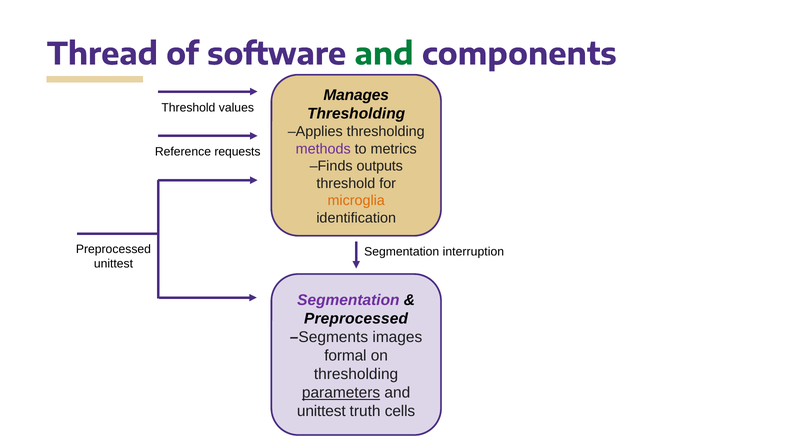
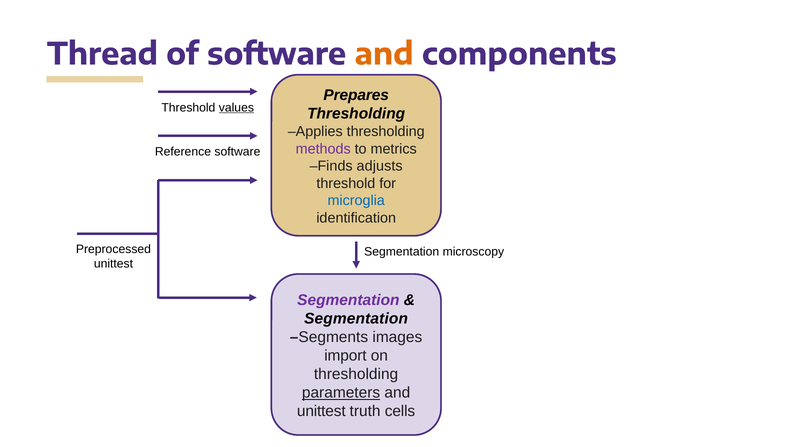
and colour: green -> orange (384, 54)
Manages: Manages -> Prepares (356, 95)
values underline: none -> present (236, 108)
Reference requests: requests -> software (237, 152)
outputs: outputs -> adjusts (380, 166)
microglia colour: orange -> blue (356, 201)
interruption: interruption -> microscopy (473, 252)
Preprocessed: Preprocessed -> Segmentation (356, 319)
formal: formal -> import (345, 356)
